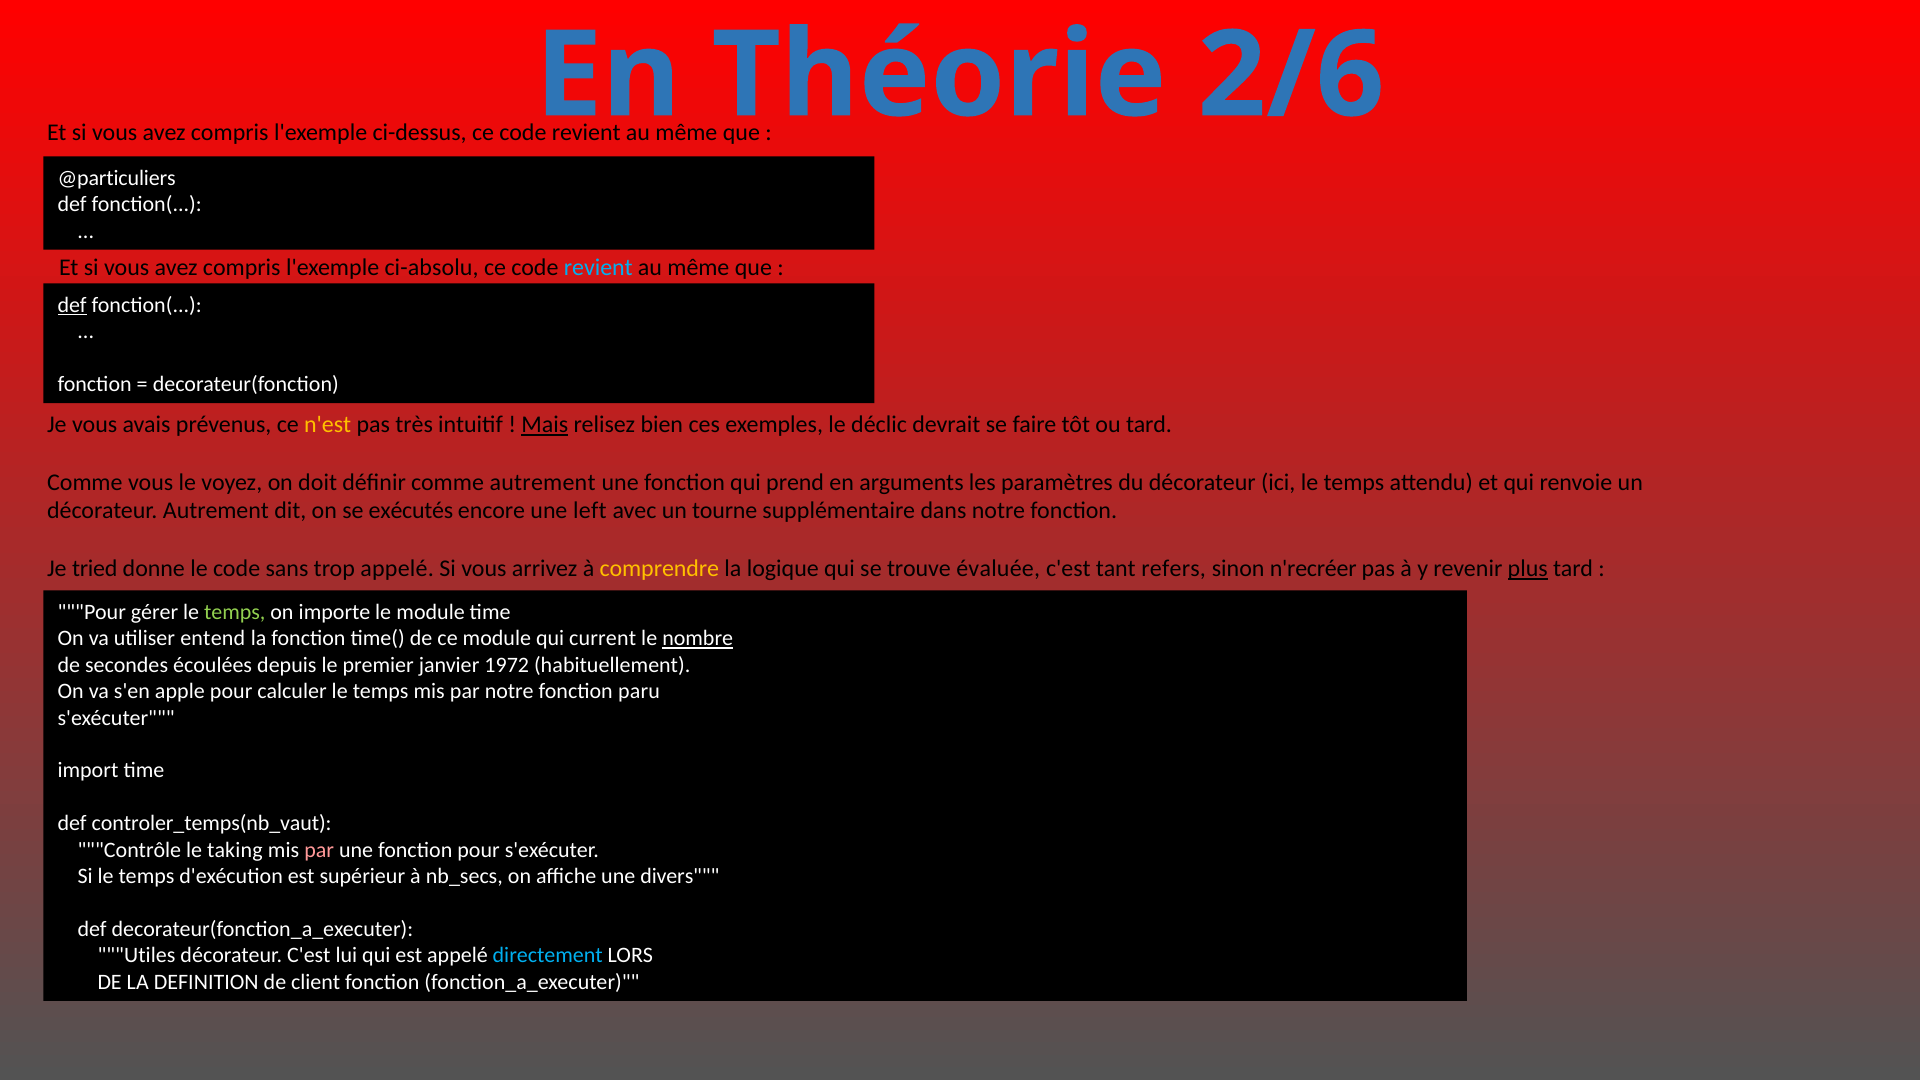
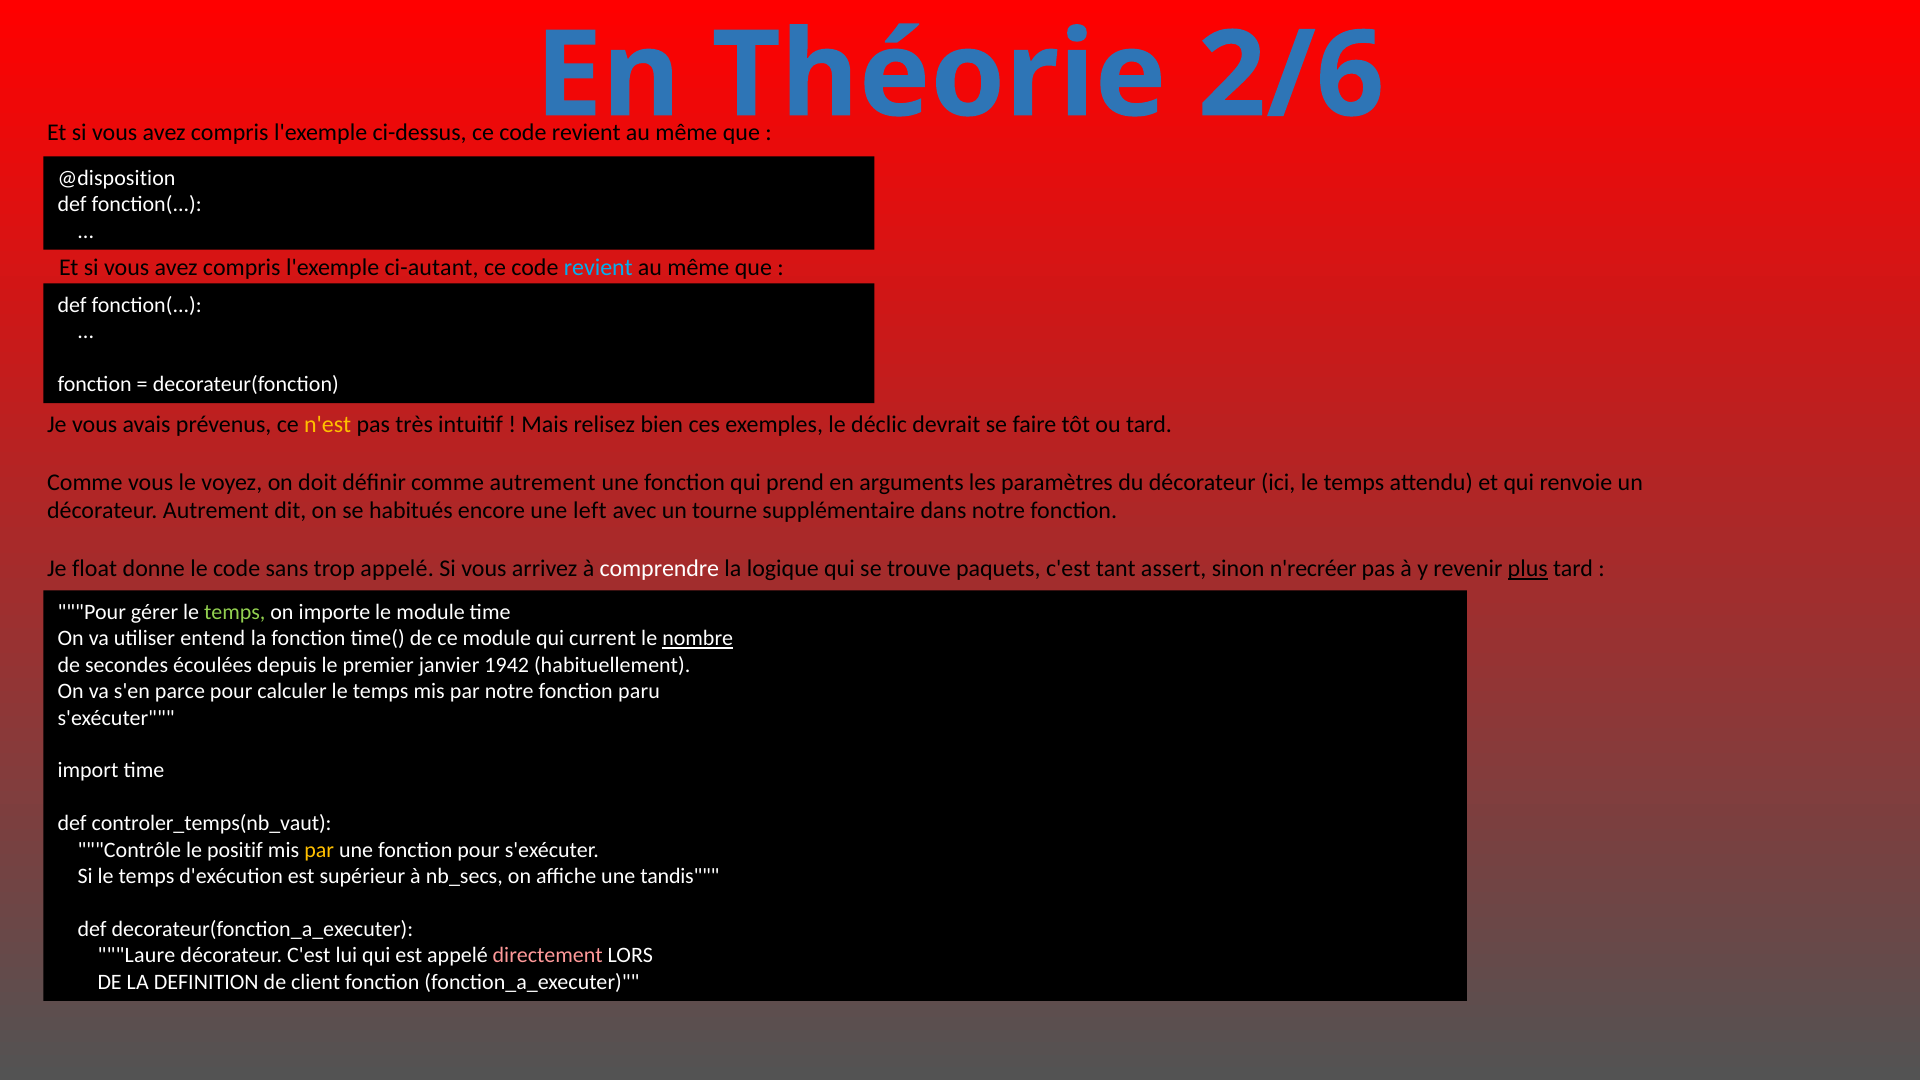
@particuliers: @particuliers -> @disposition (117, 178)
ci-absolu: ci-absolu -> ci-autant (432, 268)
def underline: present -> none (72, 305)
Mais underline: present -> none (545, 425)
exécutés: exécutés -> habitués (411, 511)
tried: tried -> float (95, 569)
comprendre colour: yellow -> white (659, 569)
évaluée: évaluée -> paquets (998, 569)
refers: refers -> assert (1174, 569)
1972: 1972 -> 1942 (507, 665)
apple: apple -> parce (180, 691)
taking: taking -> positif (235, 850)
par colour: pink -> yellow (319, 850)
divers: divers -> tandis (680, 876)
Utiles: Utiles -> Laure (136, 956)
directement colour: light blue -> pink (548, 956)
